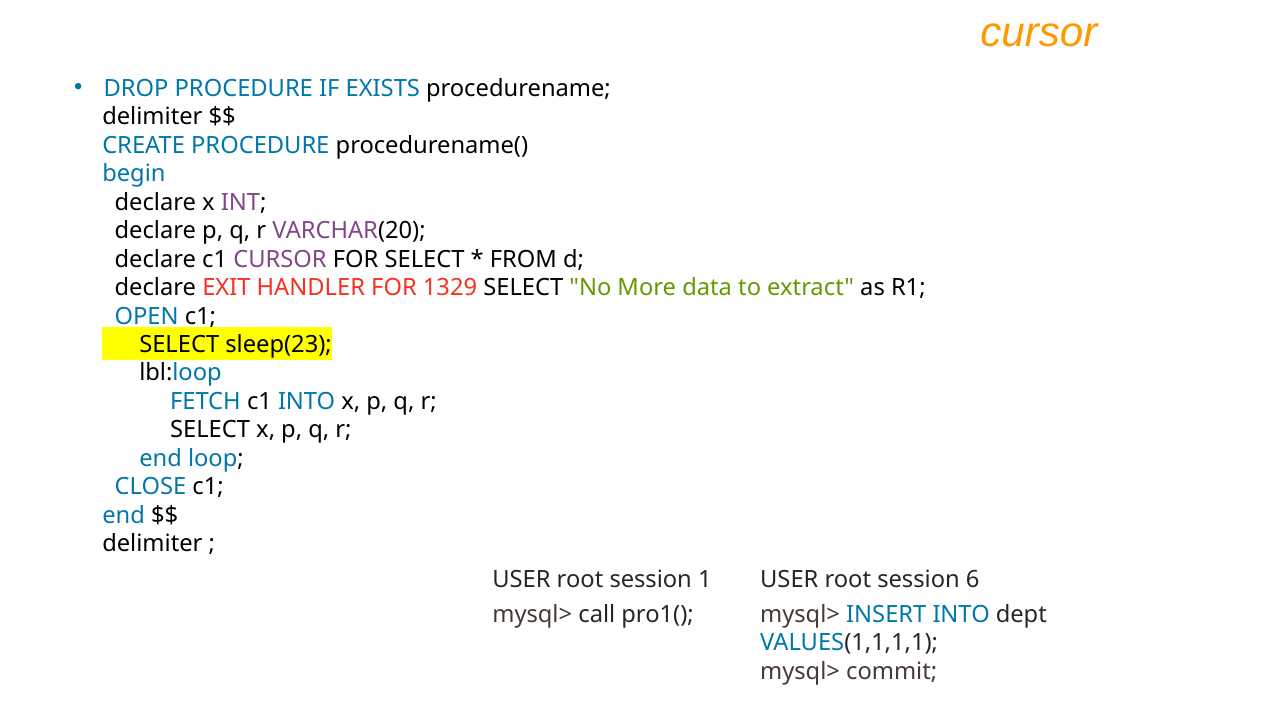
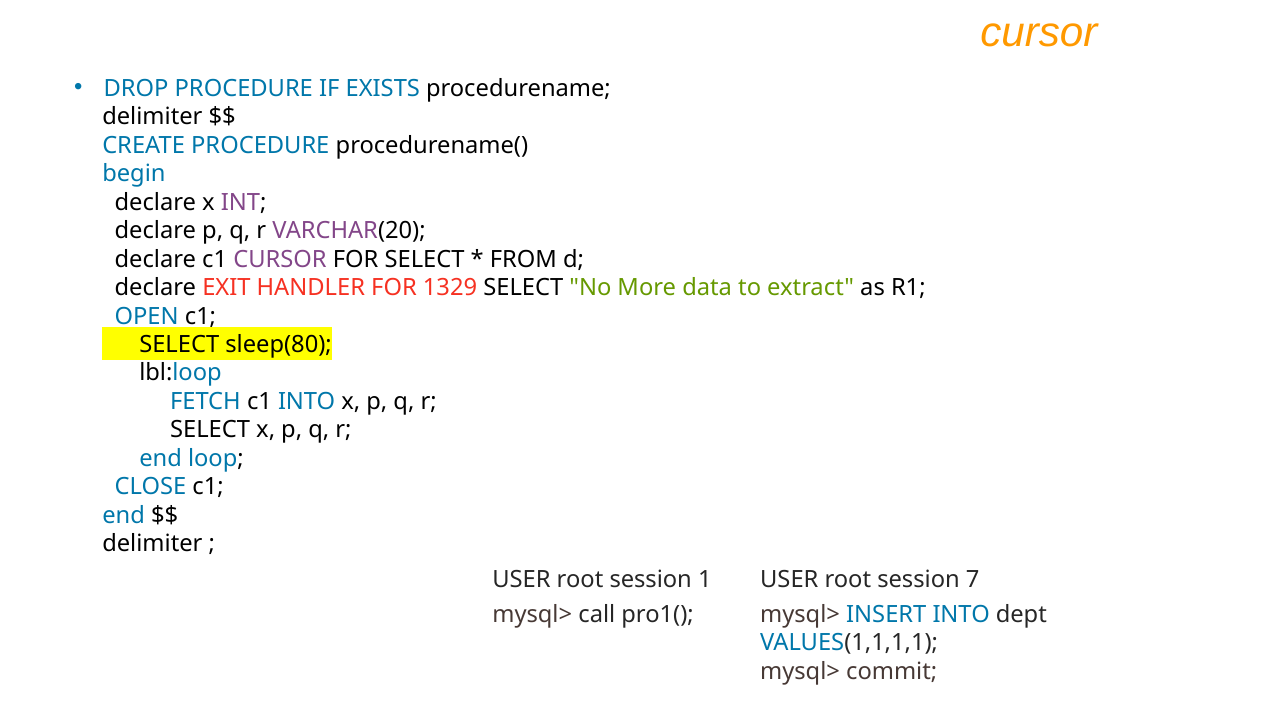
sleep(23: sleep(23 -> sleep(80 (279, 344)
6: 6 -> 7 (973, 579)
